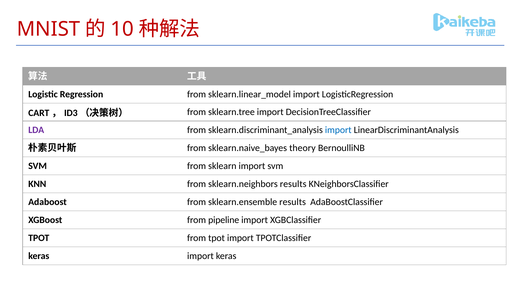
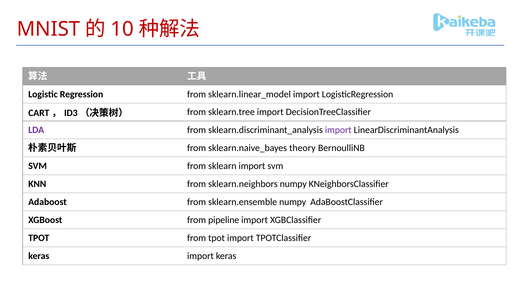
import colour: blue -> purple (338, 130)
sklearn.neighbors results: results -> numpy (293, 184)
sklearn.ensemble results: results -> numpy (293, 202)
